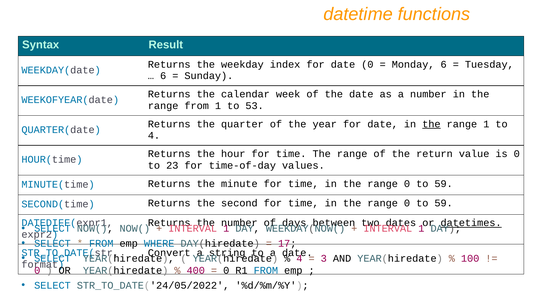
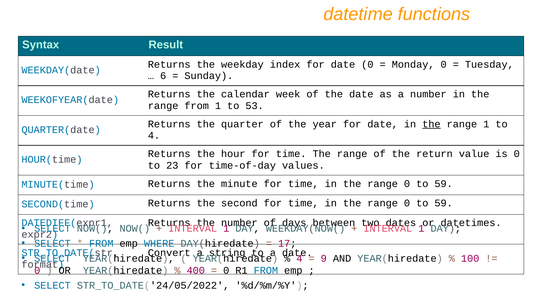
Monday 6: 6 -> 0 (444, 64)
datetimes underline: present -> none (471, 223)
3: 3 -> 9 (324, 258)
